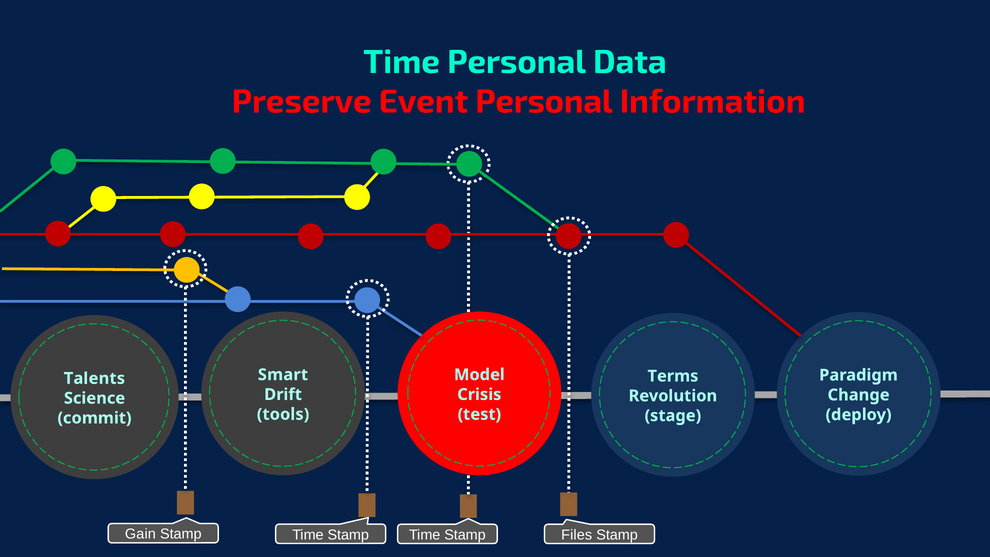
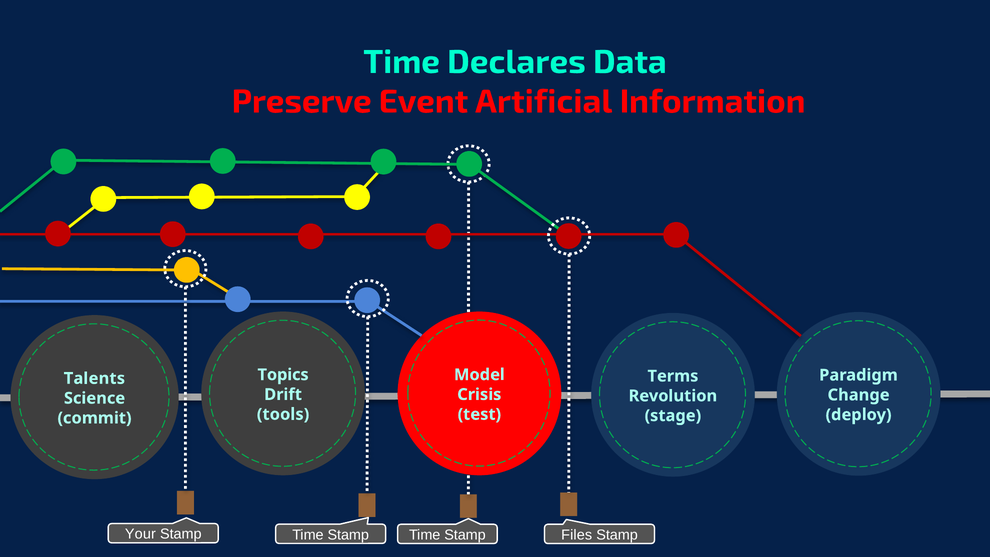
Time Personal: Personal -> Declares (516, 62)
Event Personal: Personal -> Artificial (544, 102)
Smart: Smart -> Topics (283, 375)
Gain: Gain -> Your (140, 534)
